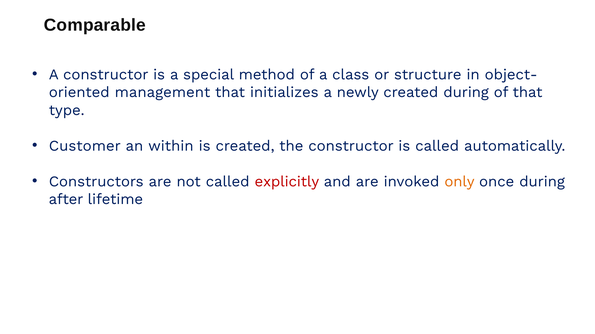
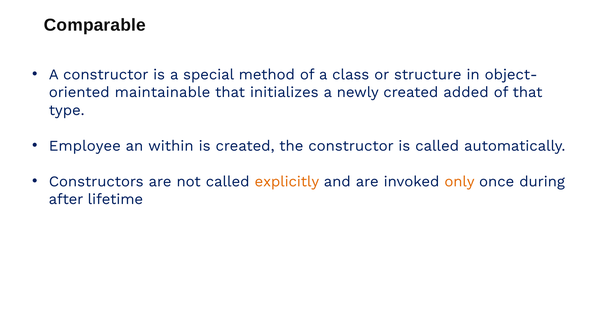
management: management -> maintainable (162, 93)
created during: during -> added (466, 93)
Customer: Customer -> Employee (85, 146)
explicitly colour: red -> orange (287, 182)
